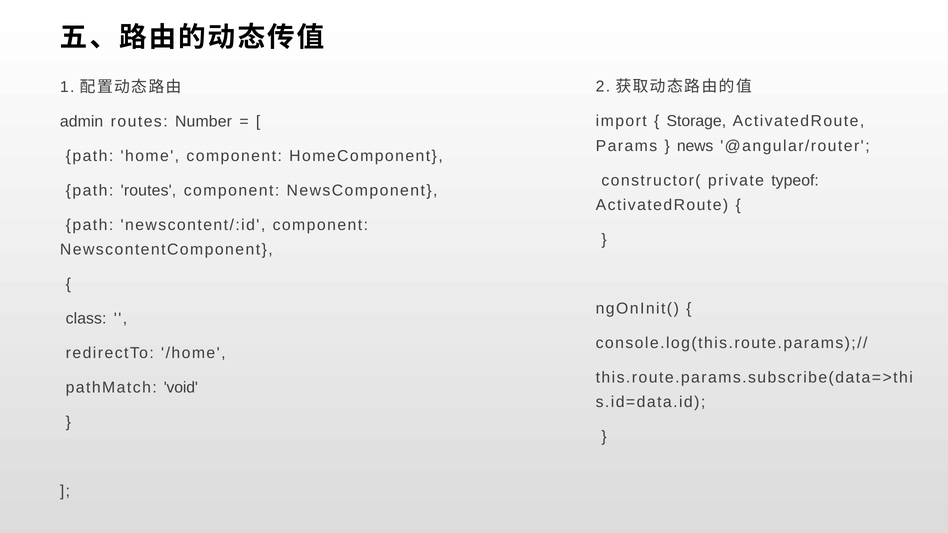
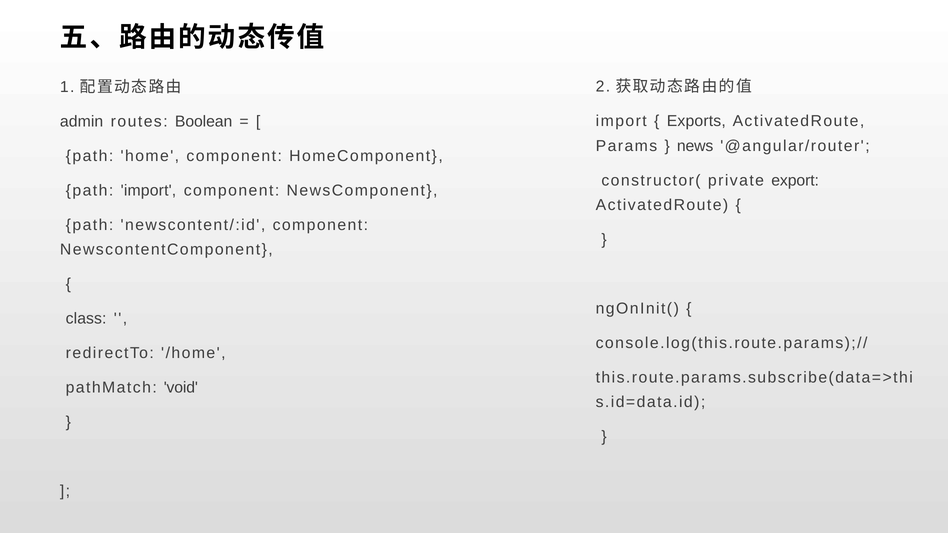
Storage: Storage -> Exports (696, 121)
Number: Number -> Boolean (204, 121)
typeof: typeof -> export (795, 180)
path routes: routes -> import (148, 190)
